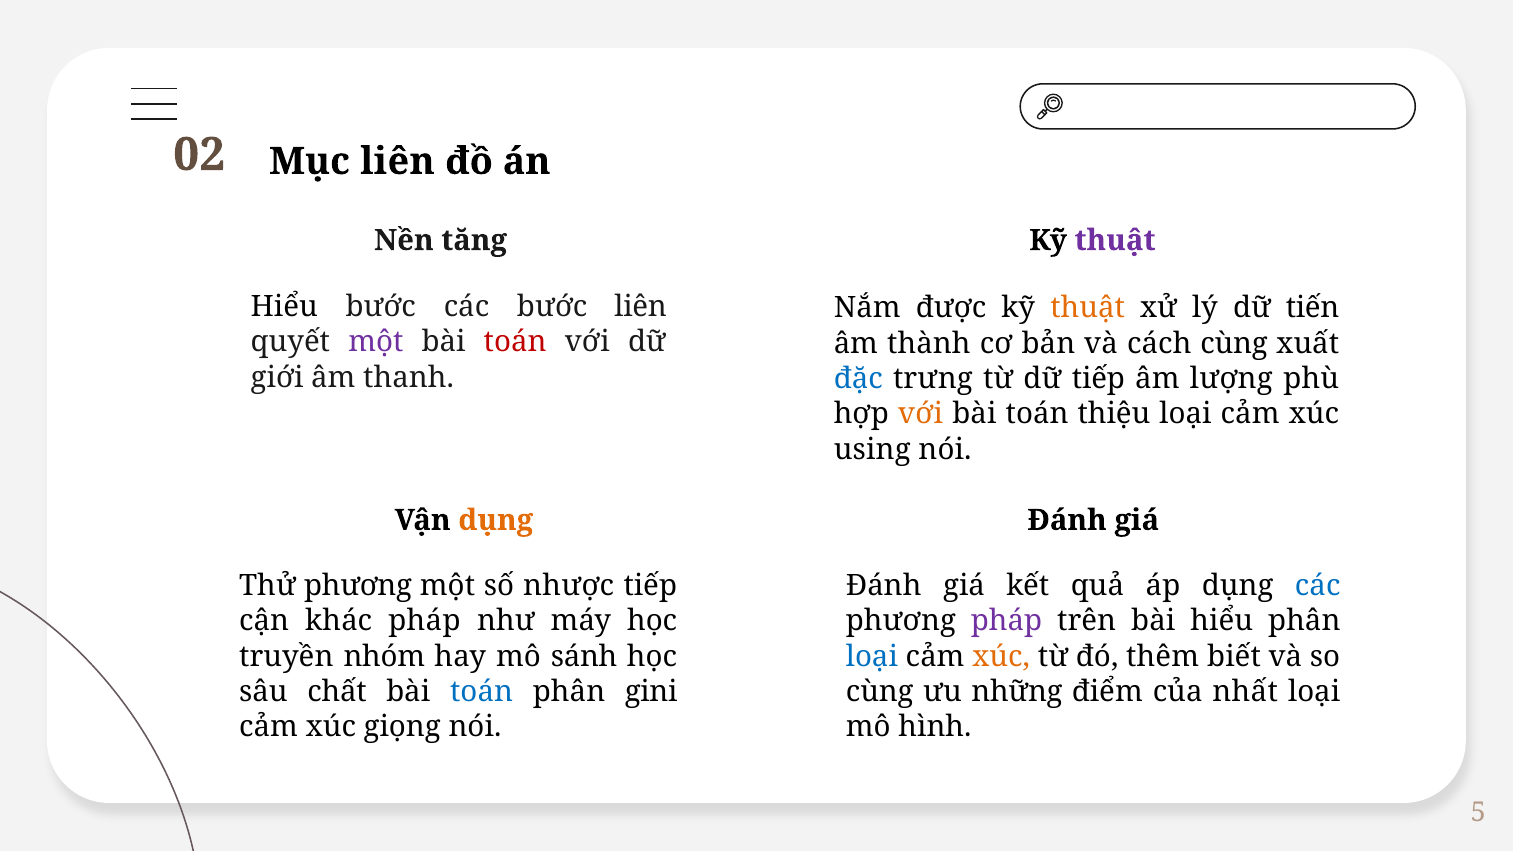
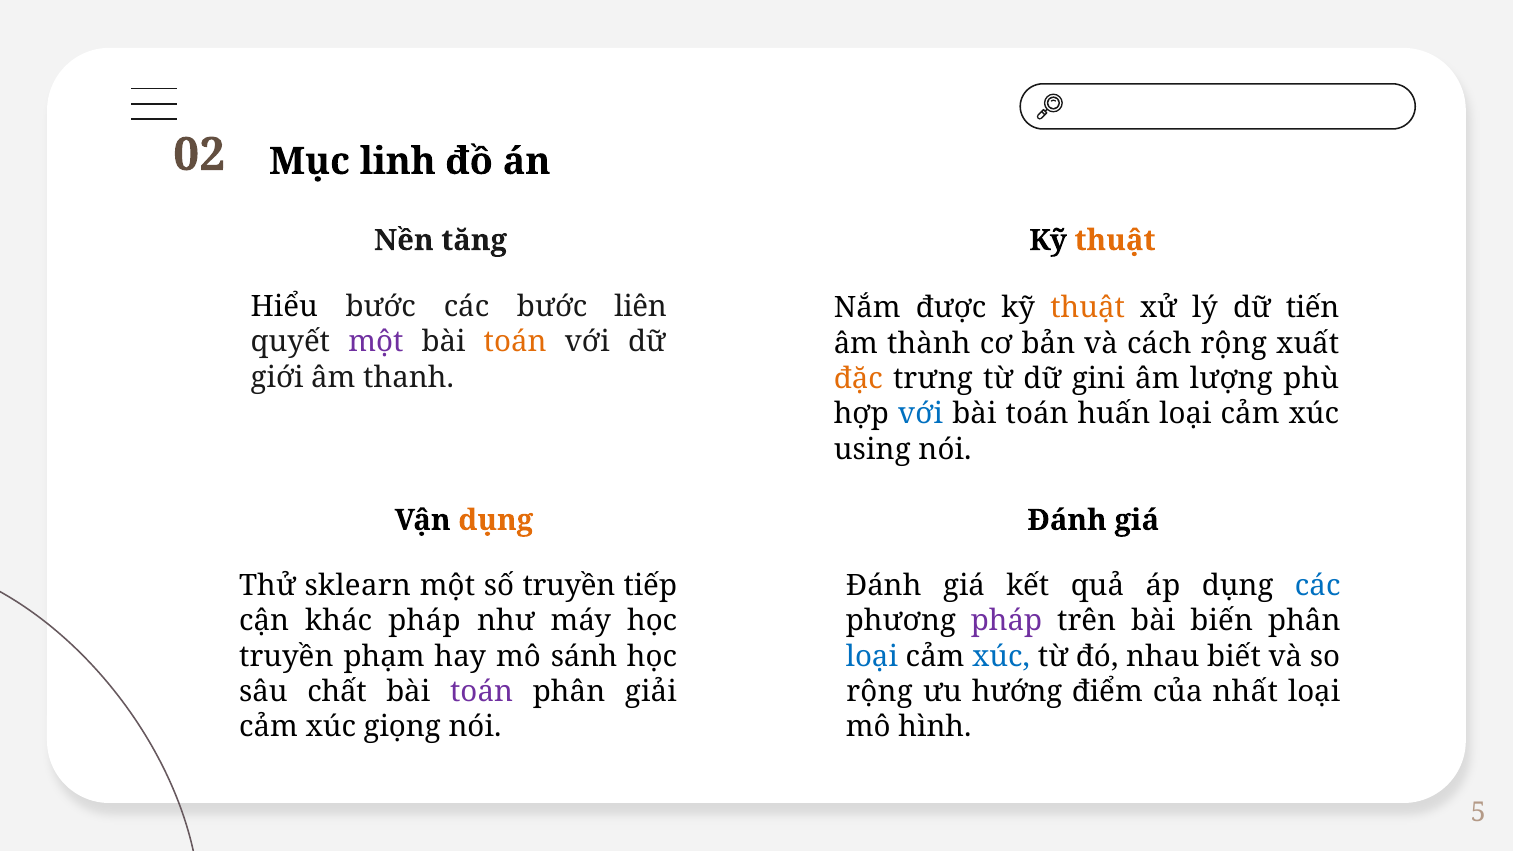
Mục liên: liên -> linh (398, 162)
thuật colour: purple -> orange (1115, 240)
toán colour: red -> orange (515, 342)
cách cùng: cùng -> rộng (1234, 344)
đặc colour: blue -> orange (858, 379)
dữ tiếp: tiếp -> gini (1098, 379)
với colour: orange -> blue (921, 414)
thiệu: thiệu -> huấn (1114, 414)
Thử phương: phương -> sklearn (358, 586)
số nhược: nhược -> truyền (569, 586)
bài hiểu: hiểu -> biến (1222, 621)
nhóm: nhóm -> phạm (384, 656)
xúc colour: orange -> blue (1001, 656)
thêm: thêm -> nhau (1163, 656)
toán colour: blue -> purple (482, 692)
gini: gini -> giải (651, 692)
cùng: cùng -> rộng (880, 692)
những: những -> hướng (1017, 692)
